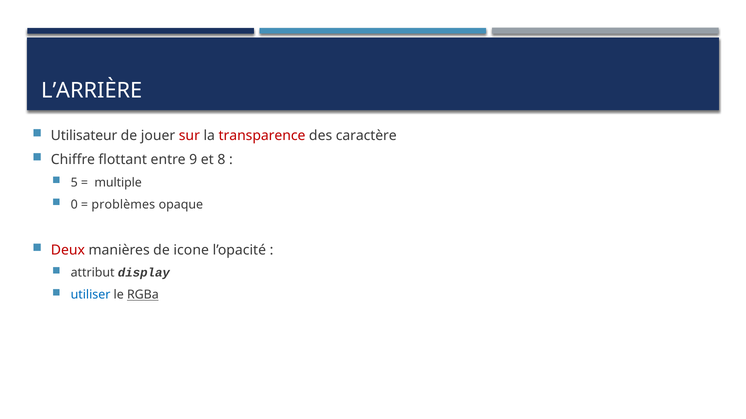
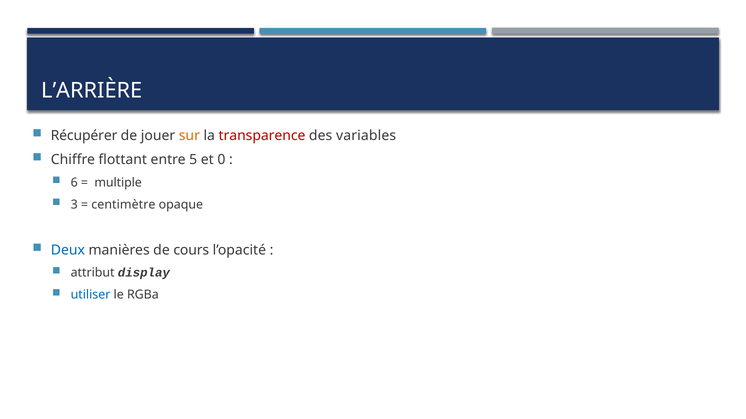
Utilisateur: Utilisateur -> Récupérer (84, 136)
sur colour: red -> orange (189, 136)
caractère: caractère -> variables (366, 136)
9: 9 -> 5 (193, 160)
8: 8 -> 0 (221, 160)
5: 5 -> 6 (74, 183)
0: 0 -> 3 (74, 205)
problèmes: problèmes -> centimètre (123, 205)
Deux colour: red -> blue (68, 250)
icone: icone -> cours (191, 250)
RGBa underline: present -> none (143, 295)
